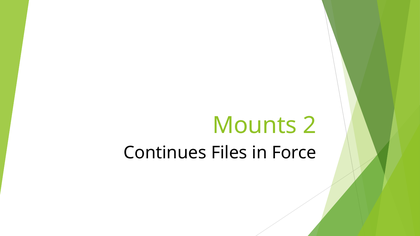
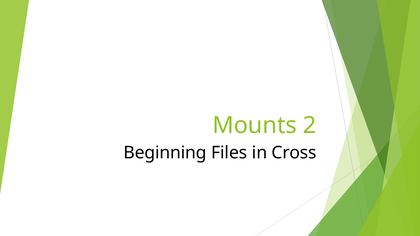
Continues: Continues -> Beginning (165, 153)
Force: Force -> Cross (294, 153)
